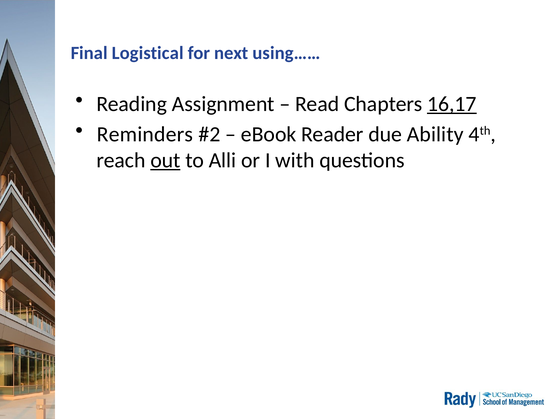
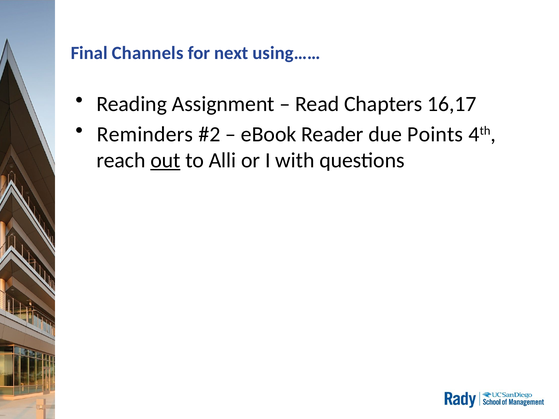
Logistical: Logistical -> Channels (148, 53)
16,17 underline: present -> none (452, 104)
Ability: Ability -> Points (435, 134)
